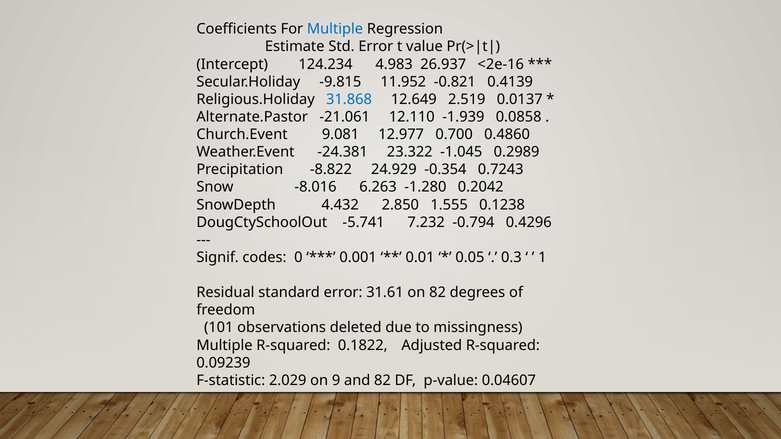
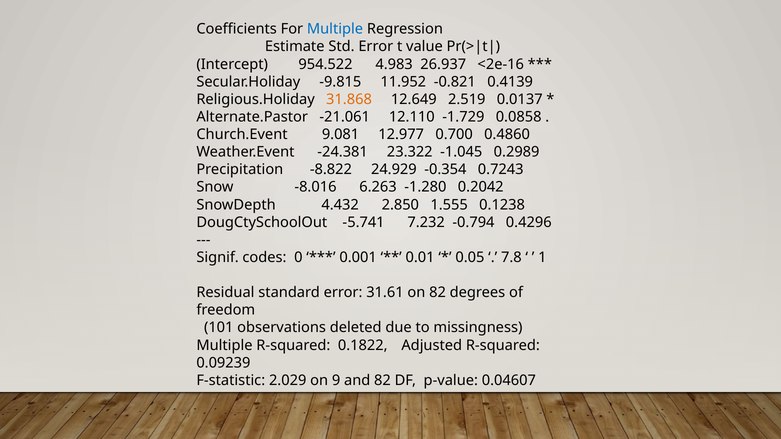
124.234: 124.234 -> 954.522 (326, 64)
31.868 colour: blue -> orange (349, 99)
-1.939: -1.939 -> -1.729 (463, 117)
0.3: 0.3 -> 7.8 (511, 258)
